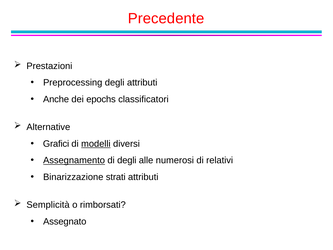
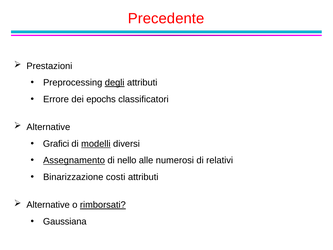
degli underline: none -> present (115, 83)
Anche: Anche -> Errore (56, 99)
di degli: degli -> nello (127, 160)
strati: strati -> costi (116, 177)
Semplicità: Semplicità -> Alternative (48, 205)
rimborsati underline: none -> present (103, 205)
Assegnato: Assegnato -> Gaussiana (65, 221)
